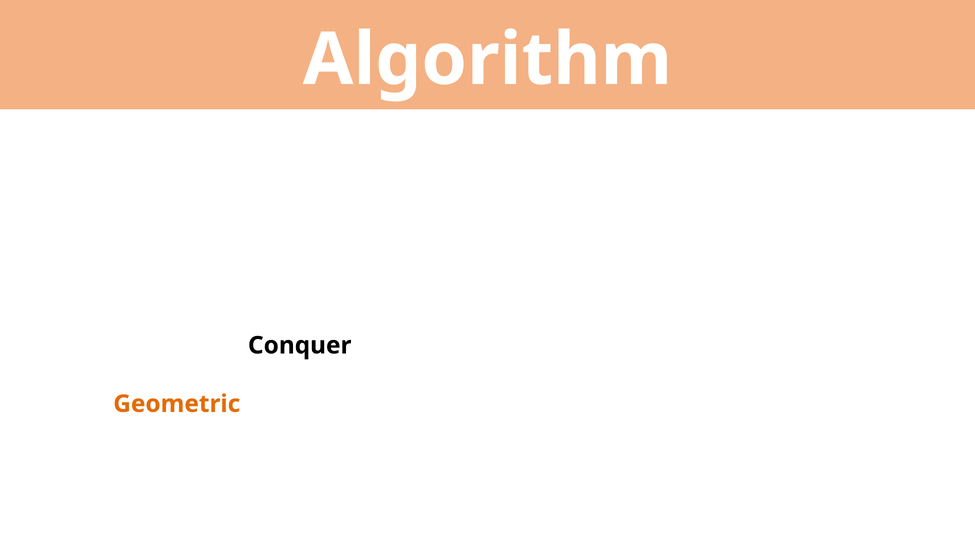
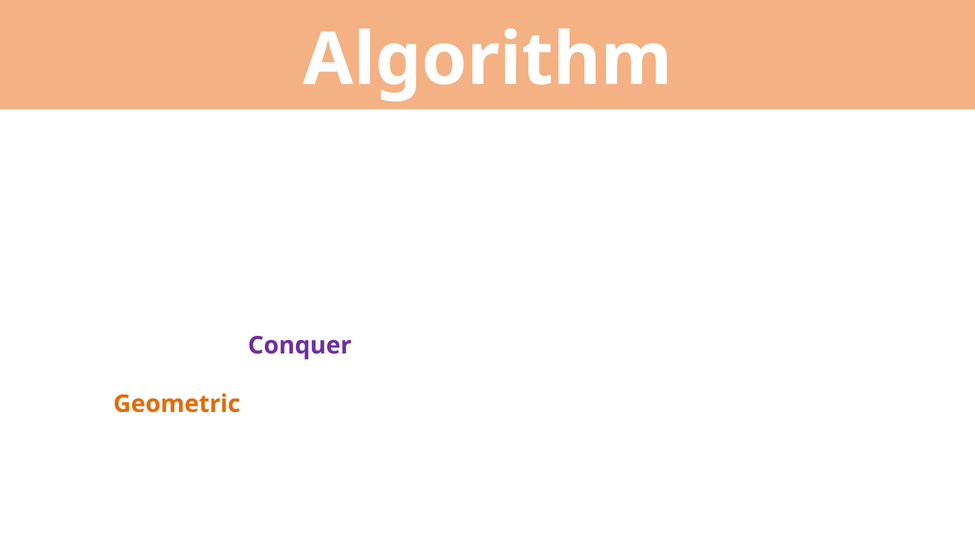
Conquer colour: black -> purple (300, 346)
